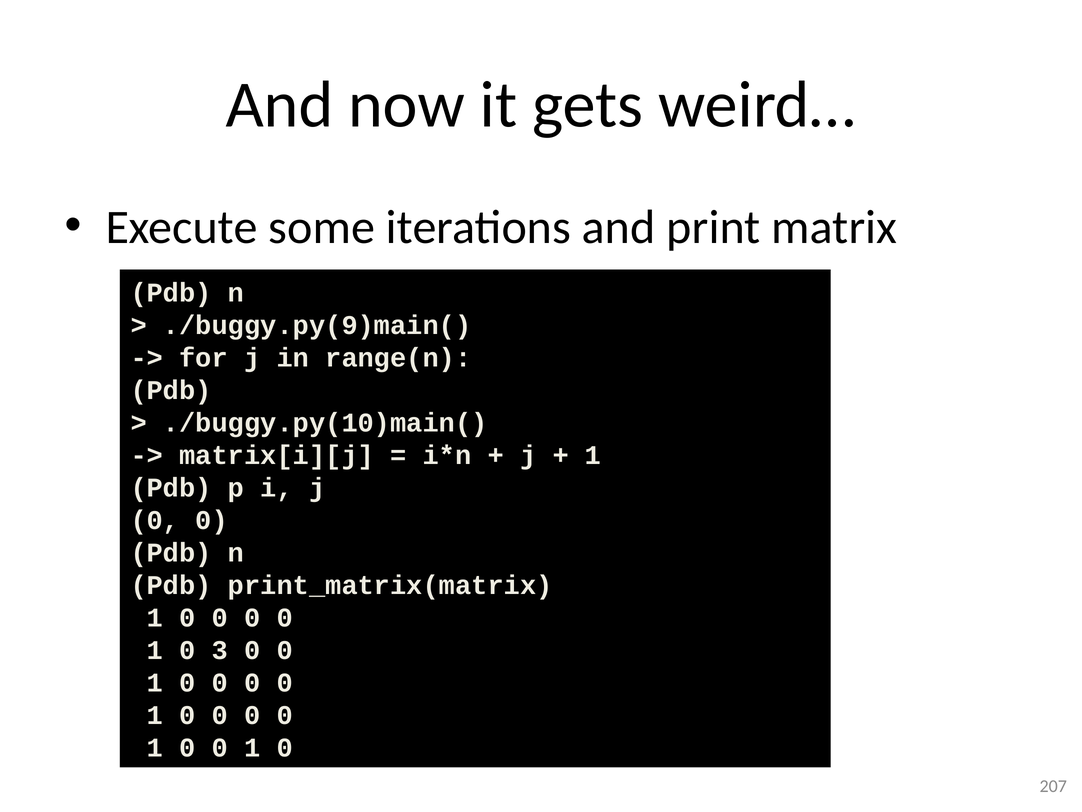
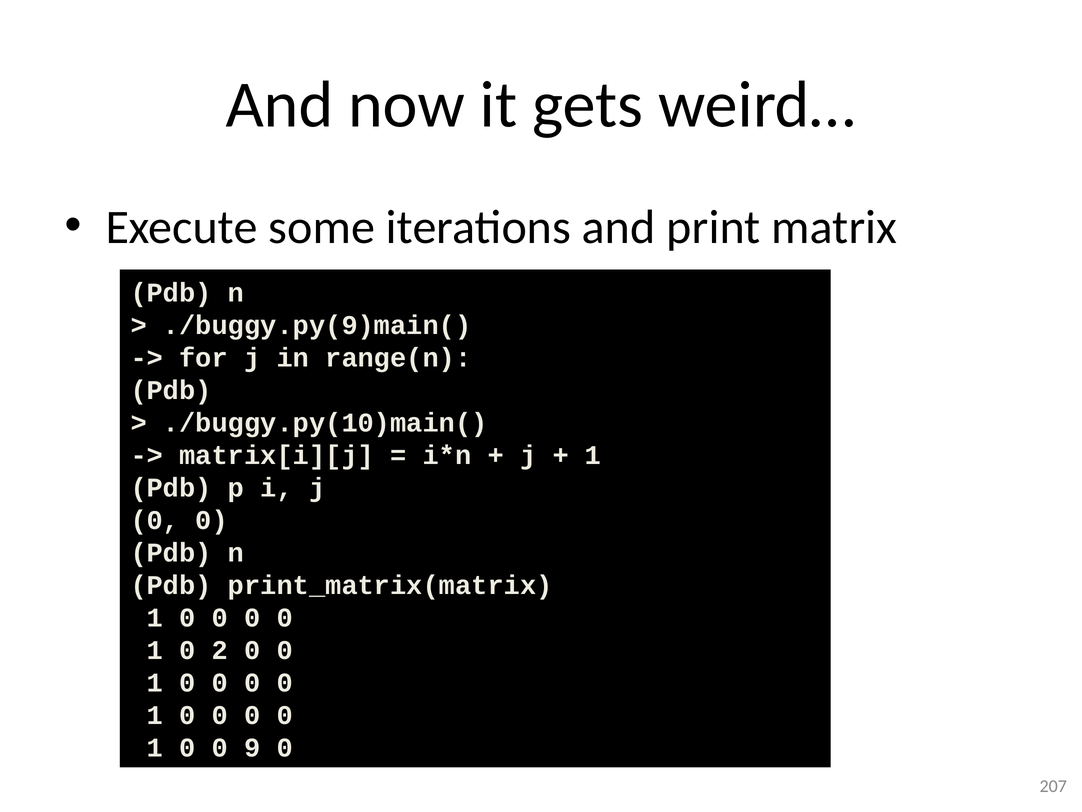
3: 3 -> 2 (220, 650)
1 0 0 1: 1 -> 9 (252, 747)
